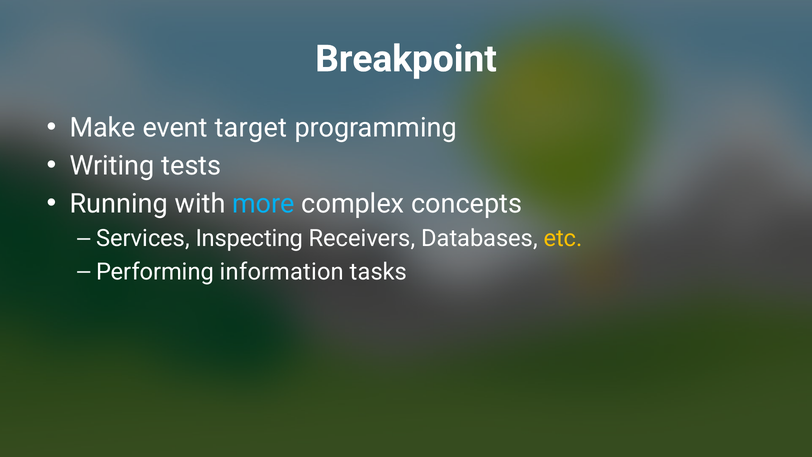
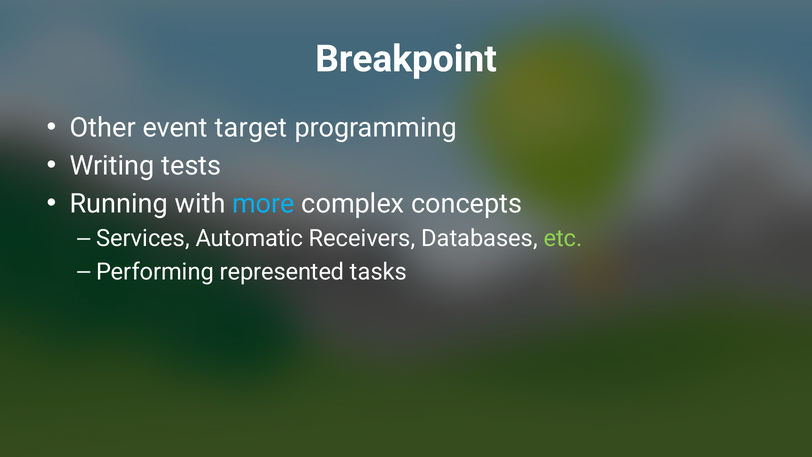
Make: Make -> Other (103, 128)
Inspecting: Inspecting -> Automatic (249, 239)
etc colour: yellow -> light green (563, 239)
information: information -> represented (282, 272)
